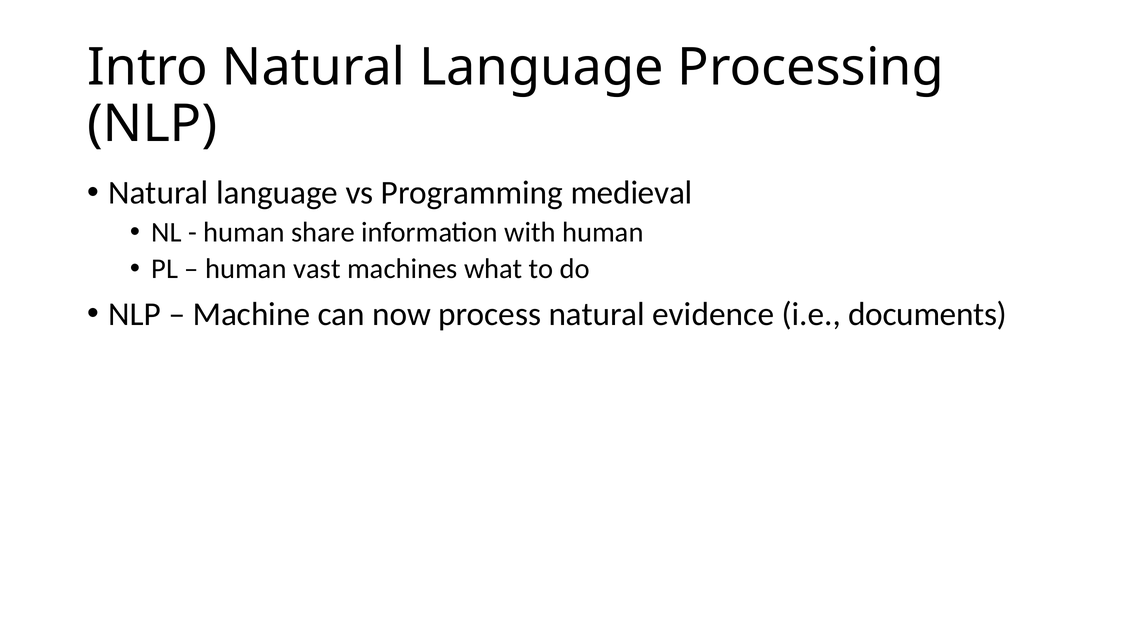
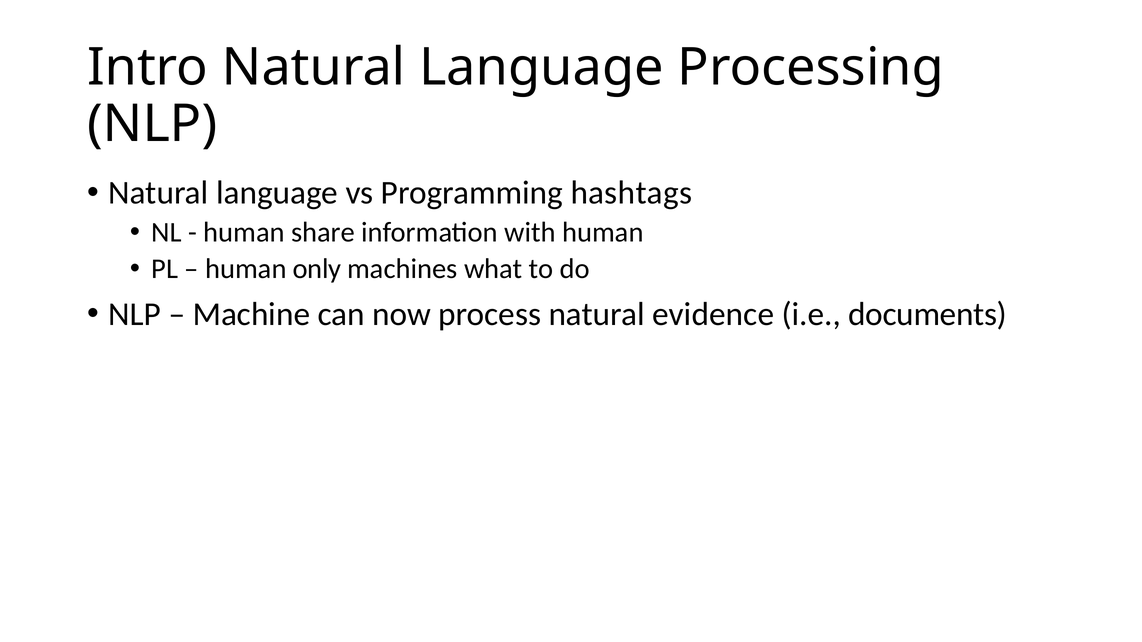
medieval: medieval -> hashtags (631, 193)
vast: vast -> only (317, 269)
